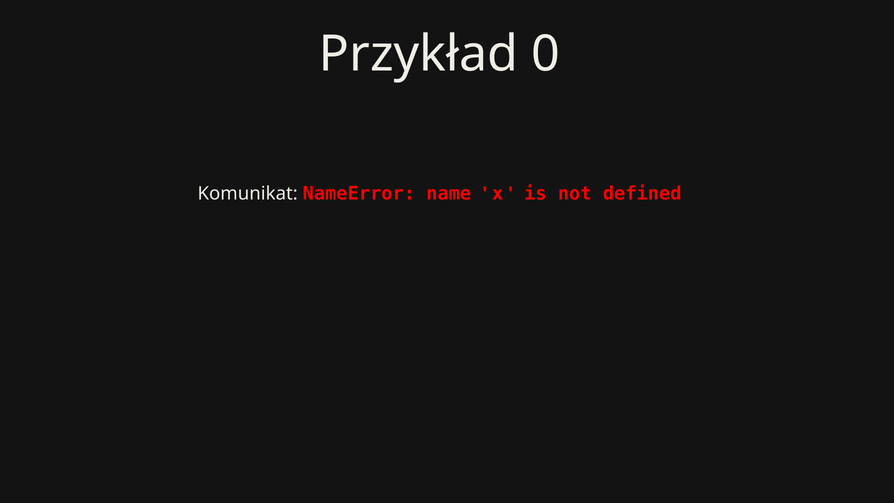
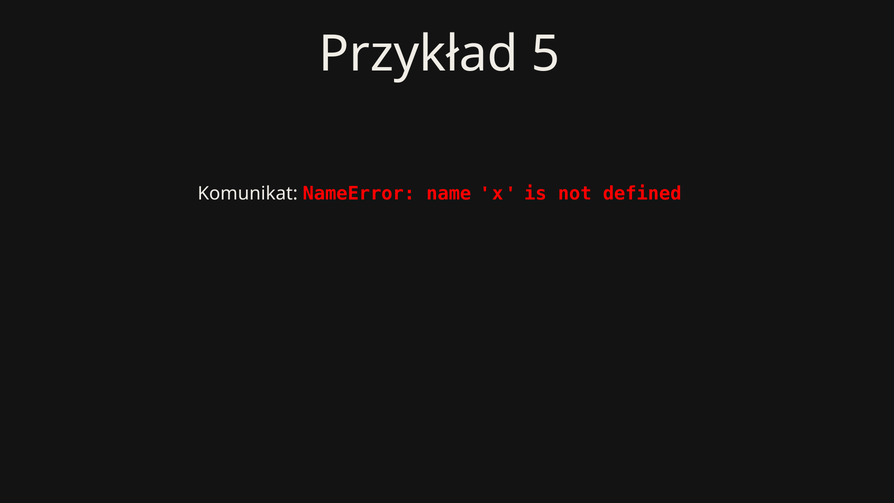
0: 0 -> 5 (546, 54)
